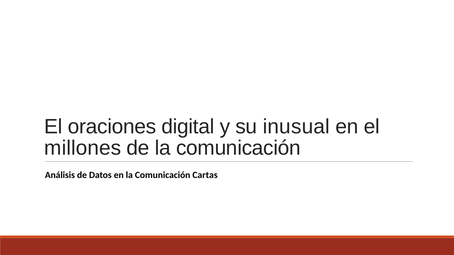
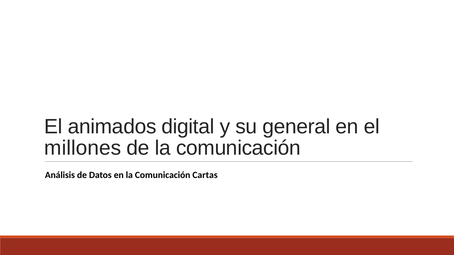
oraciones: oraciones -> animados (112, 127)
inusual: inusual -> general (297, 127)
